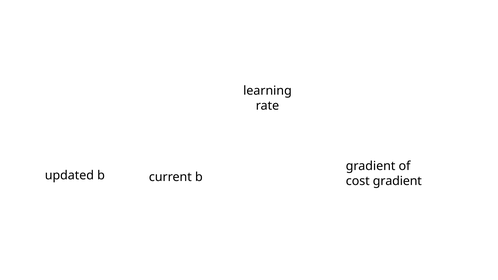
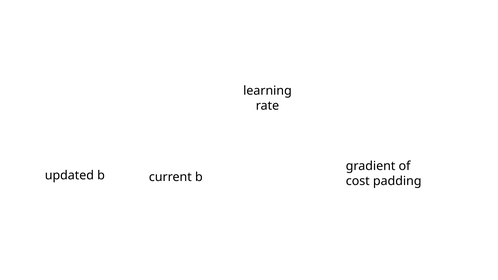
cost gradient: gradient -> padding (397, 181)
